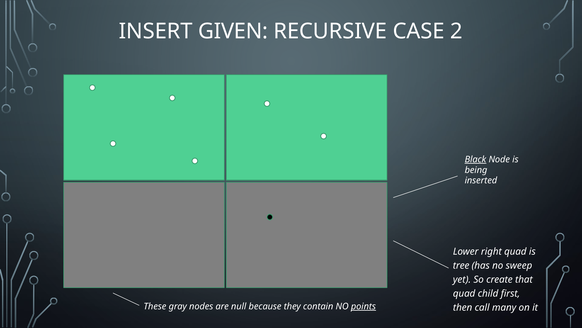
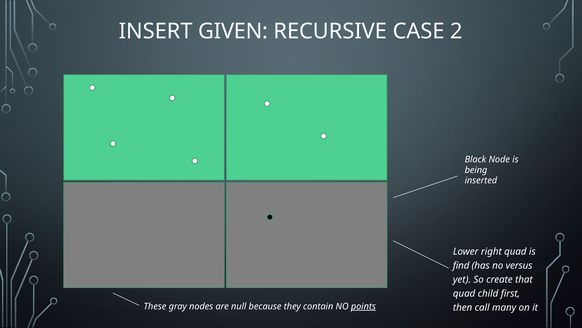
Black underline: present -> none (475, 159)
tree: tree -> find (461, 265)
sweep: sweep -> versus (519, 265)
